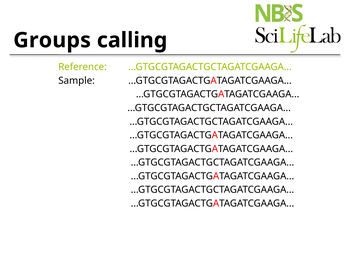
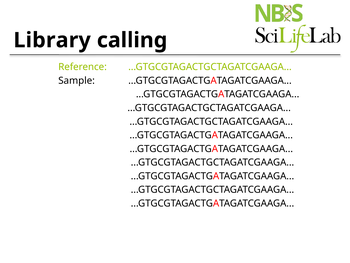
Groups: Groups -> Library (52, 40)
